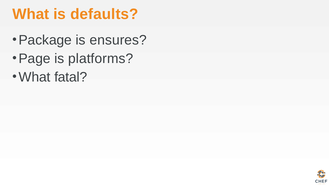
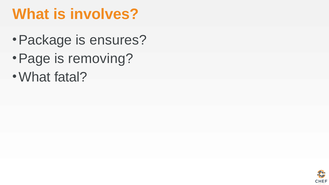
defaults: defaults -> involves (104, 14)
platforms: platforms -> removing (101, 59)
